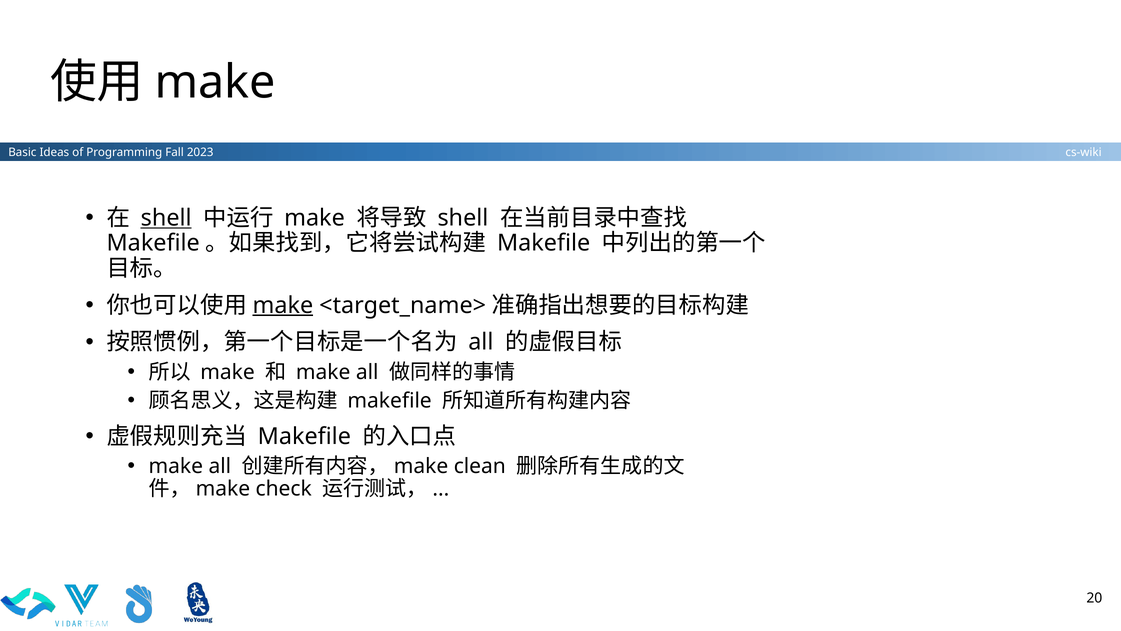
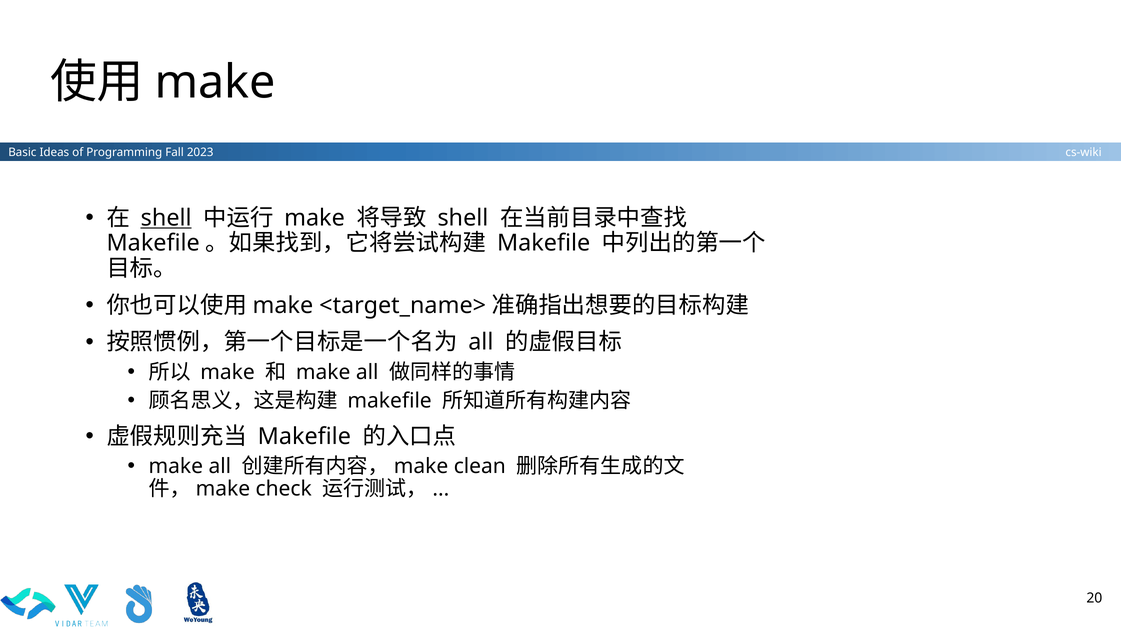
make underline: present -> none (283, 305)
